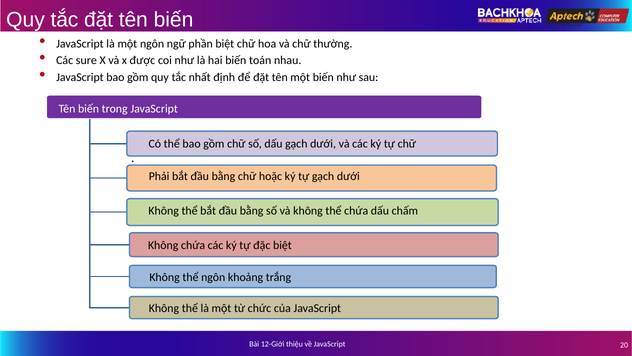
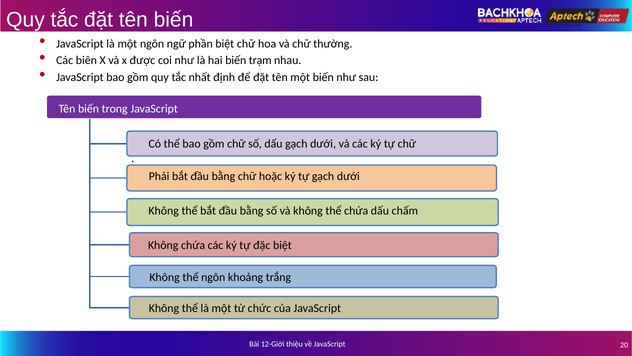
sure: sure -> biên (86, 60)
toán: toán -> trạm (260, 60)
